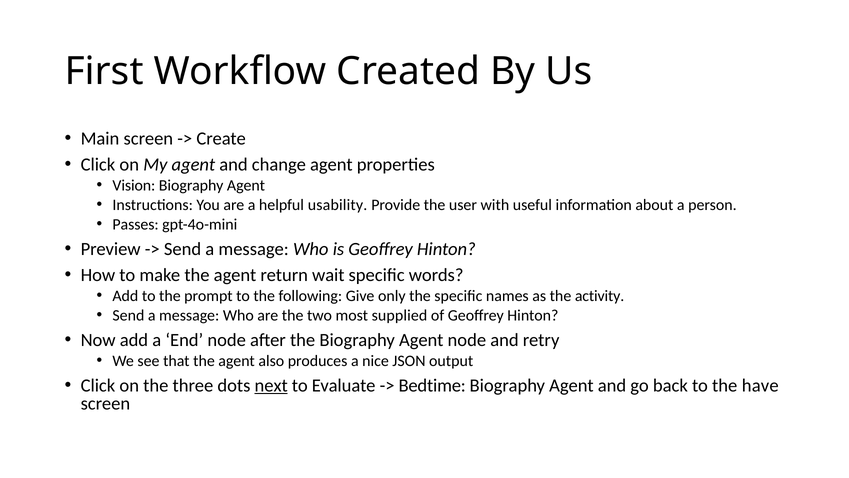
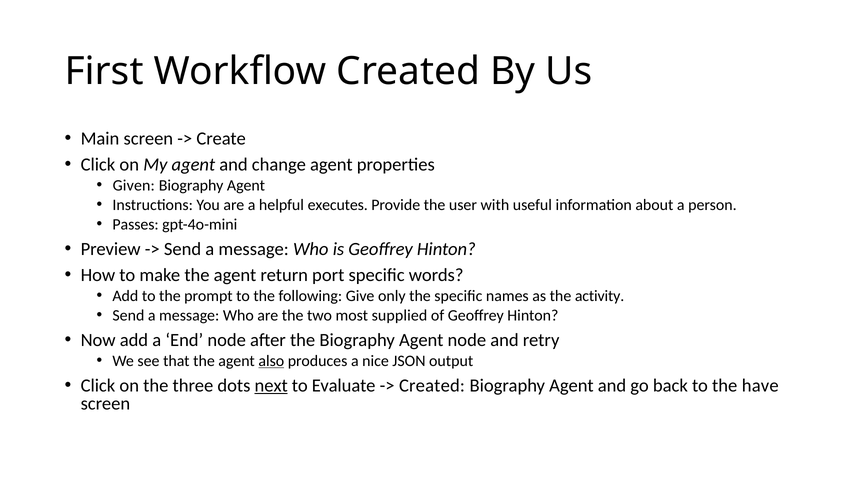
Vision: Vision -> Given (134, 185)
usability: usability -> executes (338, 205)
wait: wait -> port (328, 275)
also underline: none -> present (271, 361)
Bedtime: Bedtime -> Created (432, 385)
